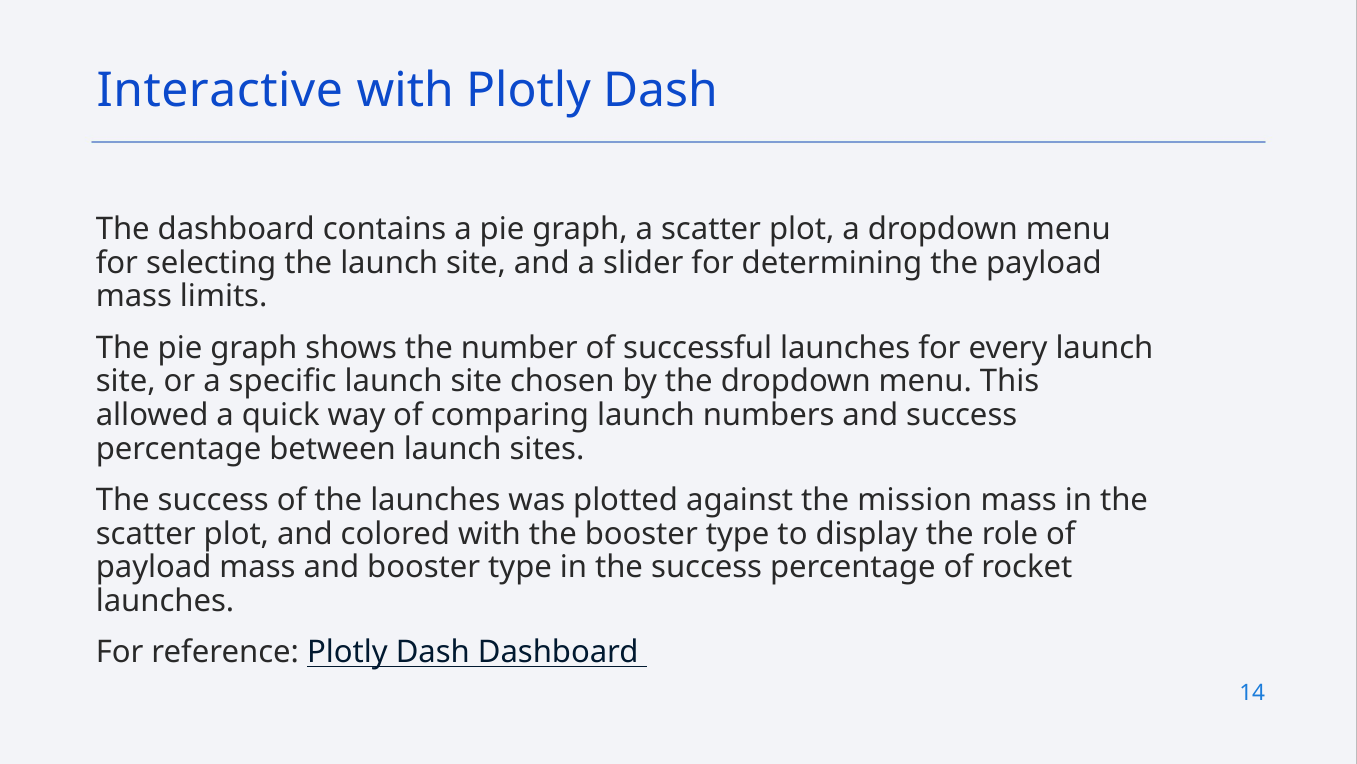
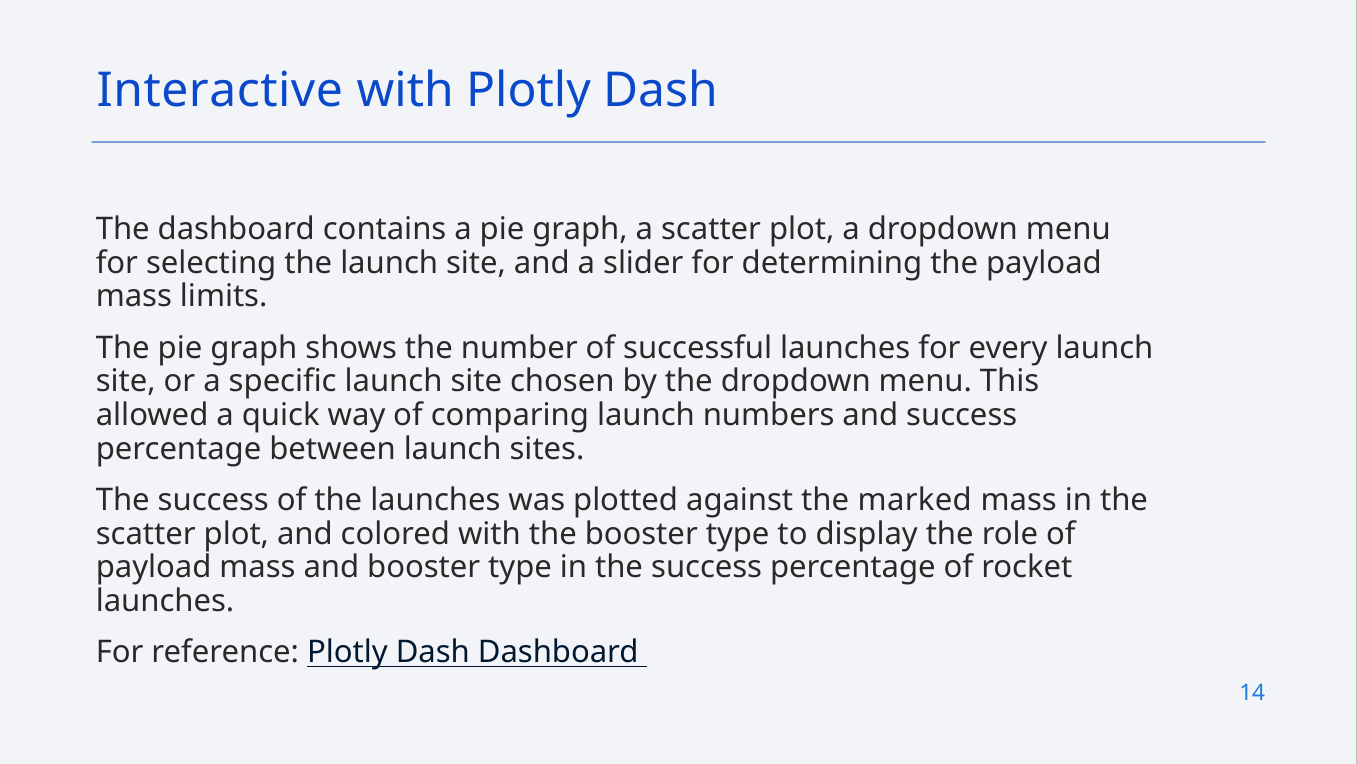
mission: mission -> marked (915, 500)
